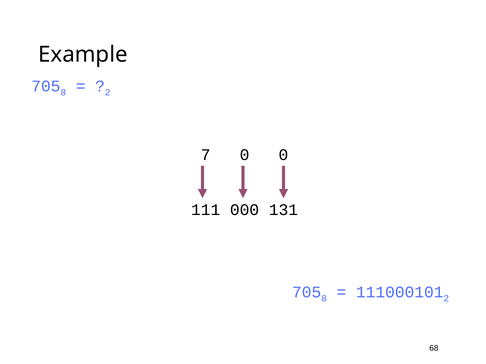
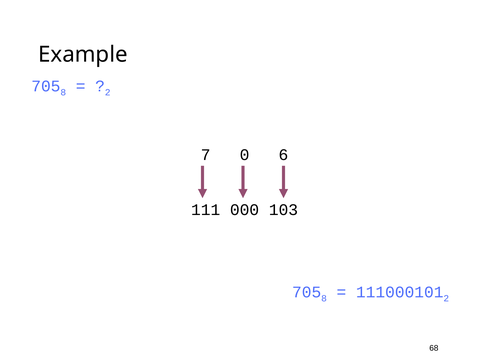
0 0: 0 -> 6 (283, 155)
131: 131 -> 103 (283, 210)
